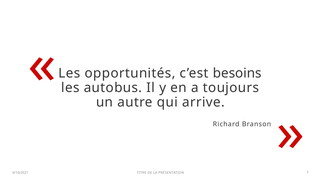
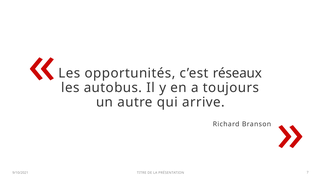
besoins: besoins -> réseaux (237, 73)
